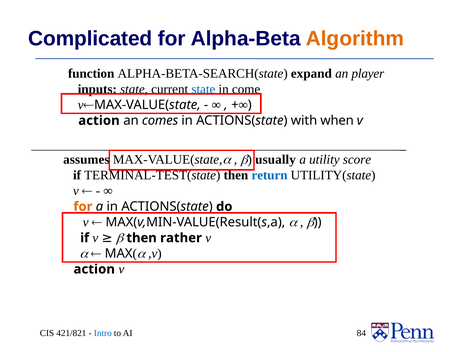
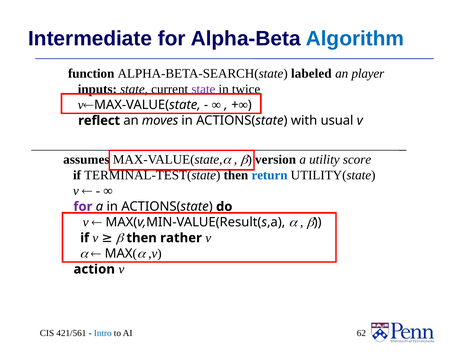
Complicated: Complicated -> Intermediate (90, 39)
Algorithm colour: orange -> blue (355, 39)
expand: expand -> labeled (311, 74)
state colour: blue -> purple (203, 89)
come: come -> twice (246, 89)
action: action -> reflect (99, 120)
comes: comes -> moves (160, 120)
when: when -> usual (337, 120)
usually: usually -> version (276, 160)
for colour: orange -> purple (83, 206)
421/821: 421/821 -> 421/561 (71, 333)
84: 84 -> 62 (361, 333)
